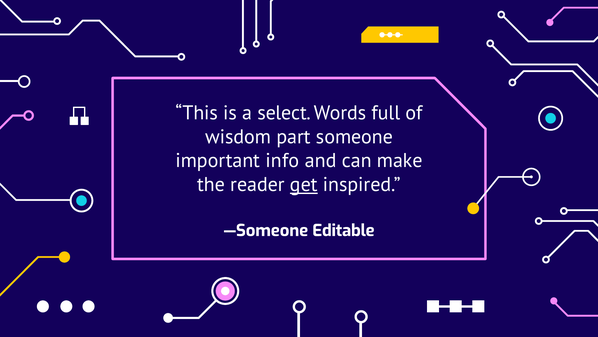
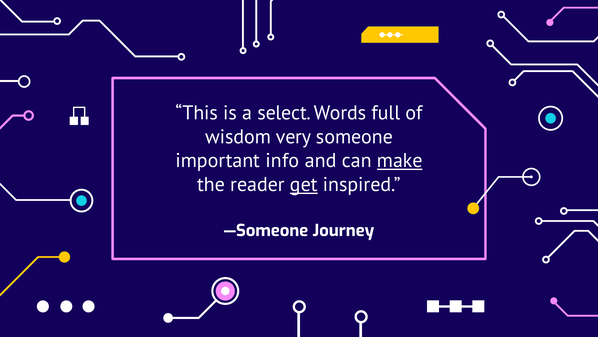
part: part -> very (294, 137)
make underline: none -> present (400, 160)
Editable: Editable -> Journey (343, 230)
